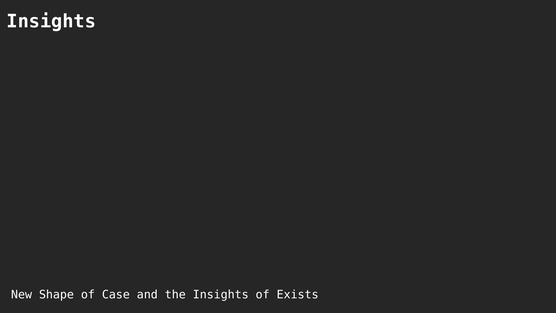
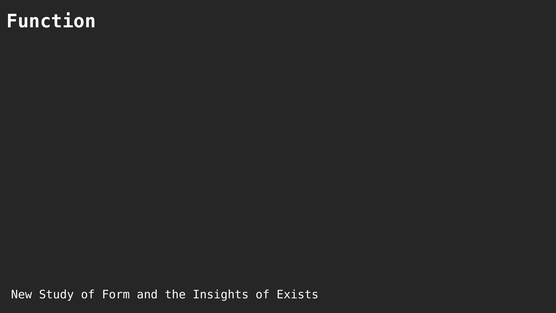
Insights: Insights -> Function (51, 21)
Shape: Shape -> Study (56, 295)
Case: Case -> Form (116, 295)
